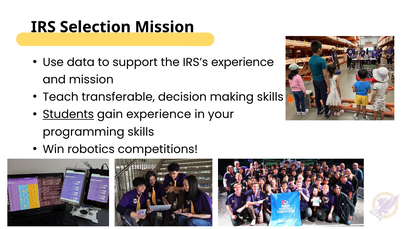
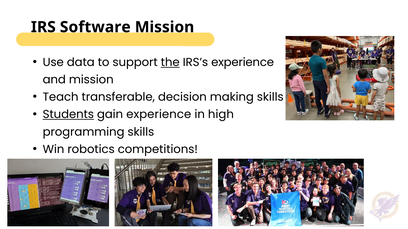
Selection: Selection -> Software (95, 27)
the underline: none -> present (170, 62)
your: your -> high (221, 115)
